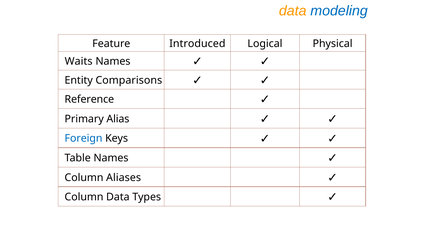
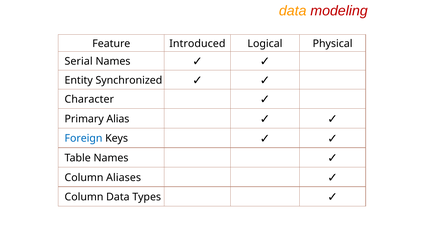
modeling colour: blue -> red (339, 11)
Waits: Waits -> Serial (79, 62)
Comparisons: Comparisons -> Synchronized (129, 80)
Reference: Reference -> Character (89, 100)
